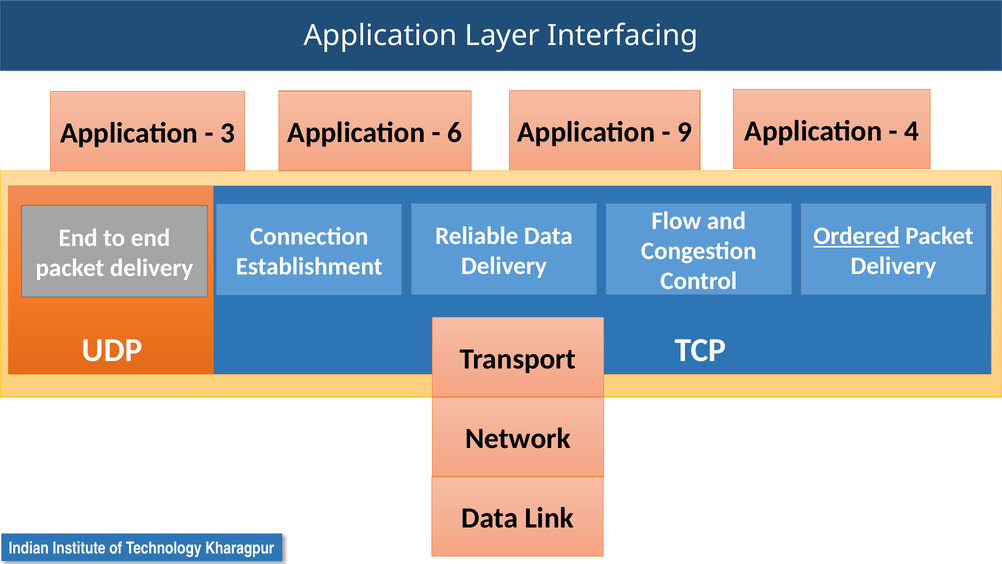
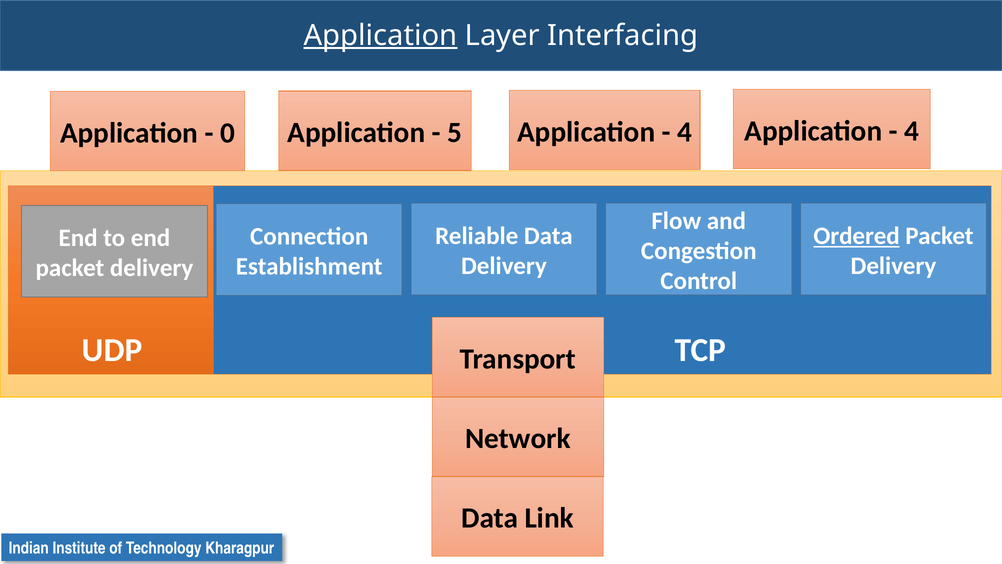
Application underline: none -> present (380, 36)
6: 6 -> 5 (455, 133)
9: 9 -> 4 (685, 132)
3: 3 -> 0 (227, 133)
